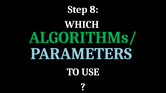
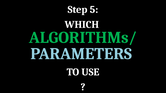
8: 8 -> 5 (94, 10)
